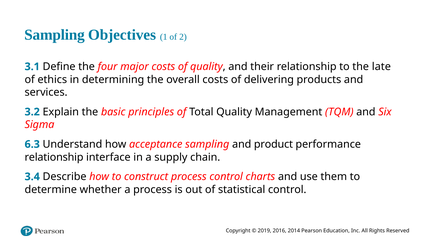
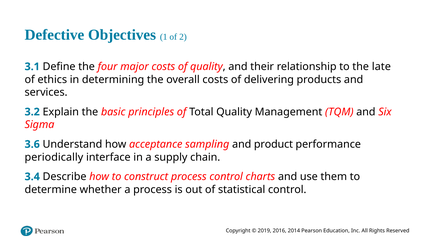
Sampling: Sampling -> Defective (54, 35)
6.3: 6.3 -> 3.6 (32, 144)
relationship: relationship -> periodically (54, 157)
